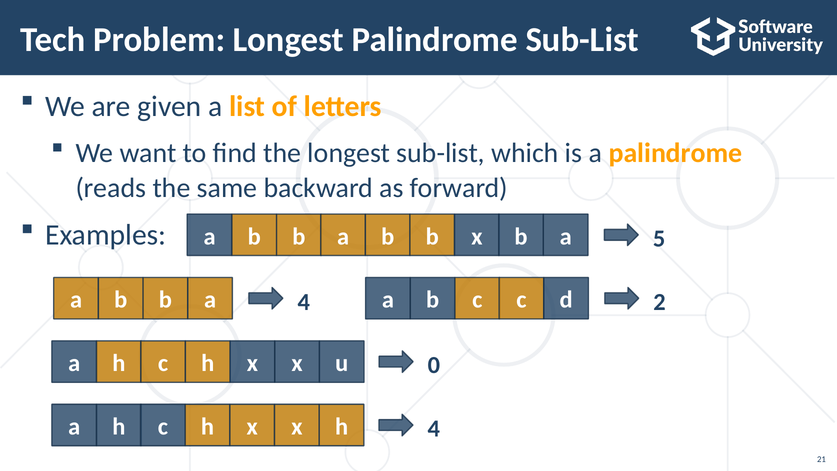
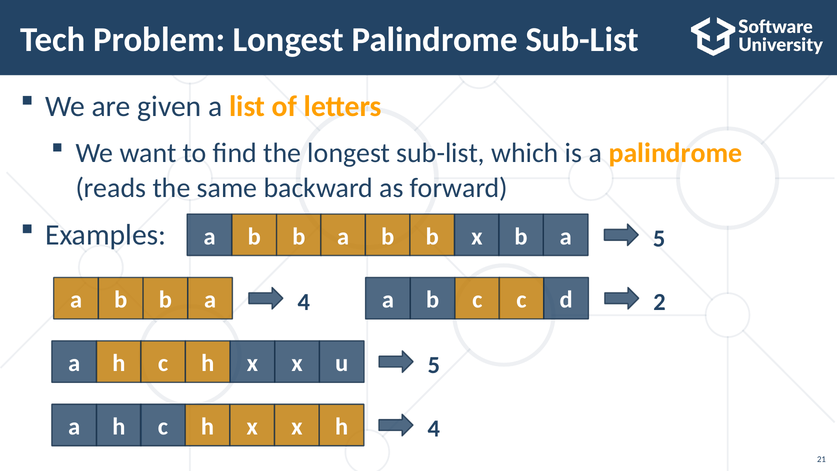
x 0: 0 -> 5 (434, 365)
